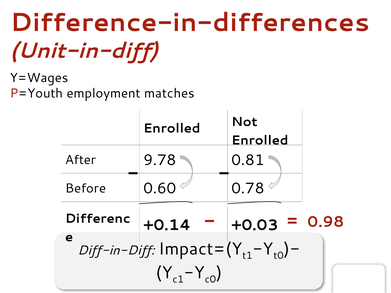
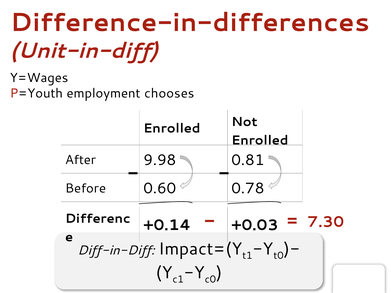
matches: matches -> chooses (169, 93)
9.78: 9.78 -> 9.98 (160, 160)
0.98: 0.98 -> 7.30 (326, 222)
